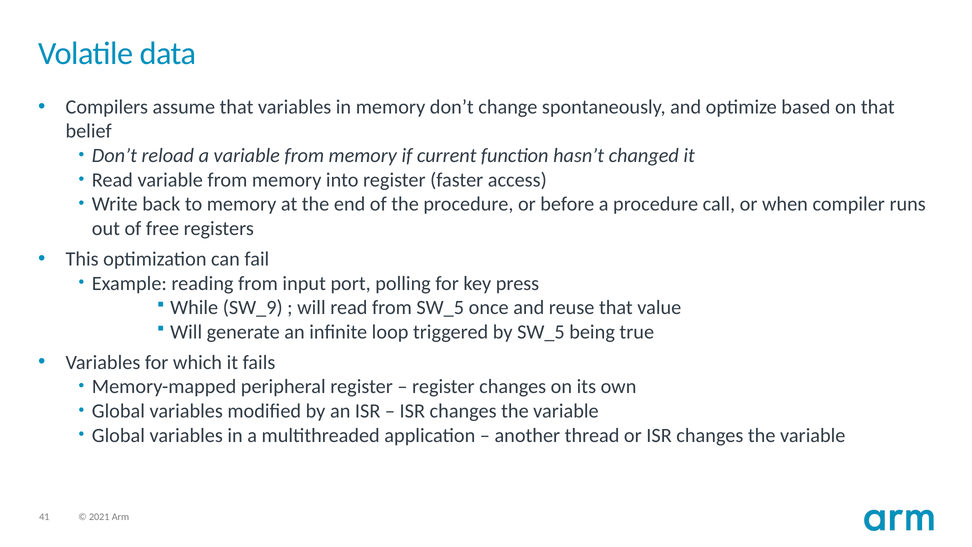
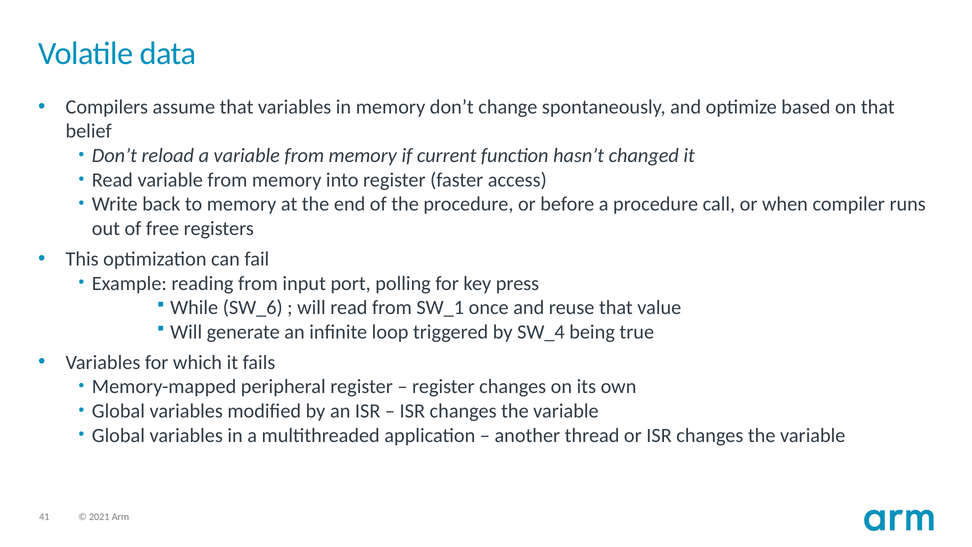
SW_9: SW_9 -> SW_6 (253, 307)
from SW_5: SW_5 -> SW_1 (440, 307)
by SW_5: SW_5 -> SW_4 (541, 332)
